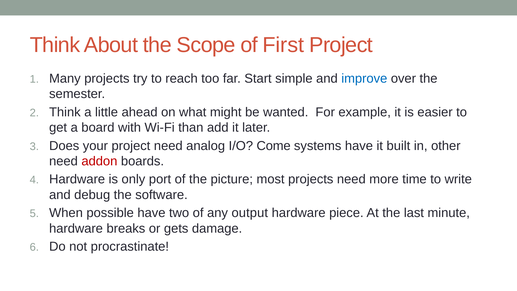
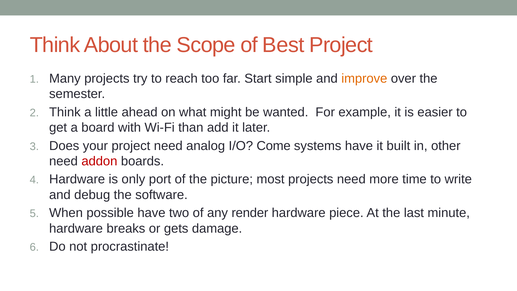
First: First -> Best (283, 45)
improve colour: blue -> orange (364, 78)
output: output -> render (250, 213)
